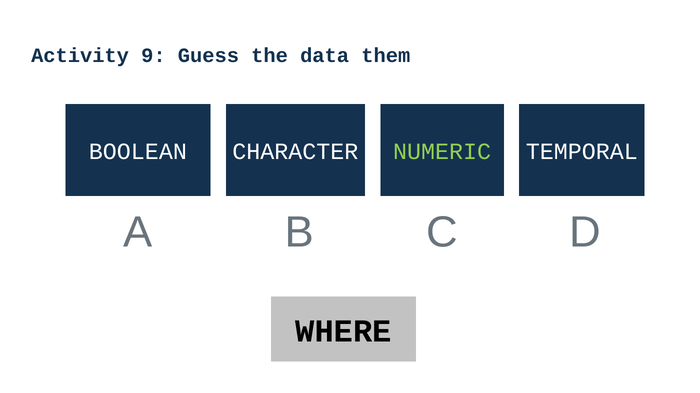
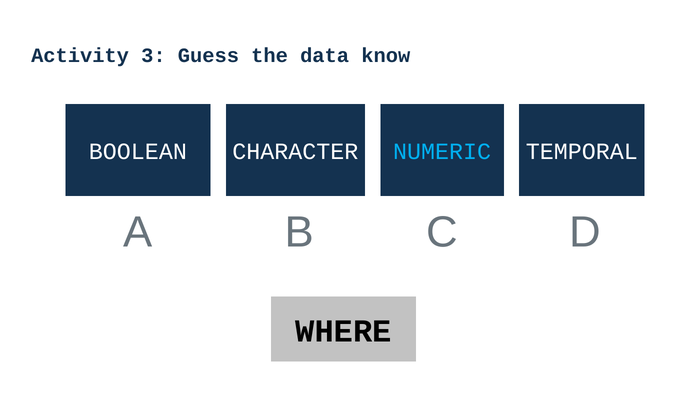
9: 9 -> 3 (153, 56)
them: them -> know (386, 56)
NUMERIC colour: light green -> light blue (442, 152)
